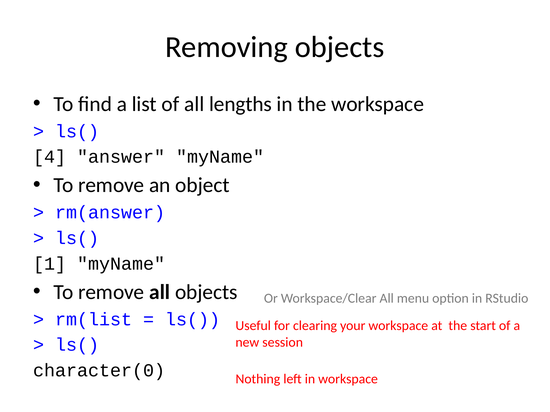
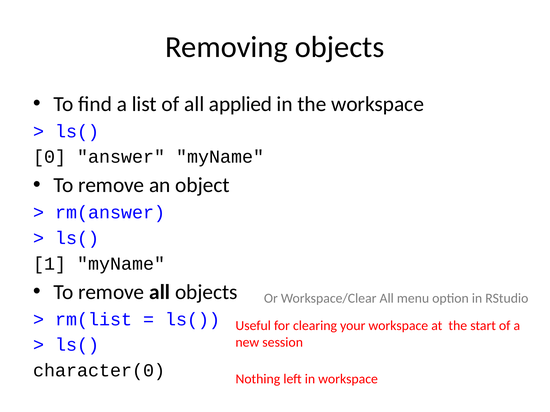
lengths: lengths -> applied (241, 104)
4: 4 -> 0 (50, 157)
